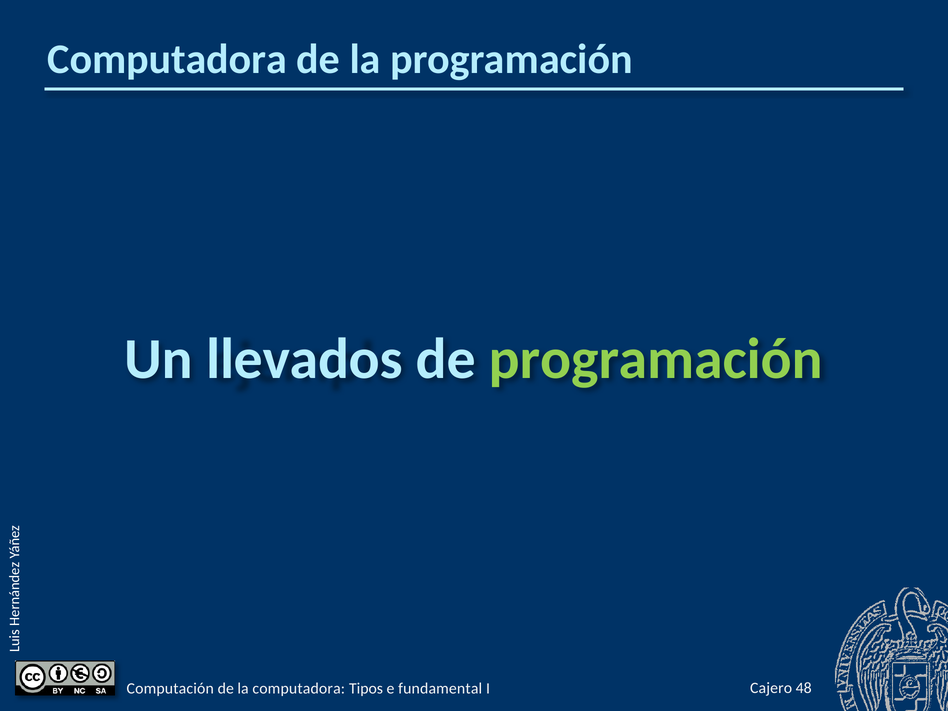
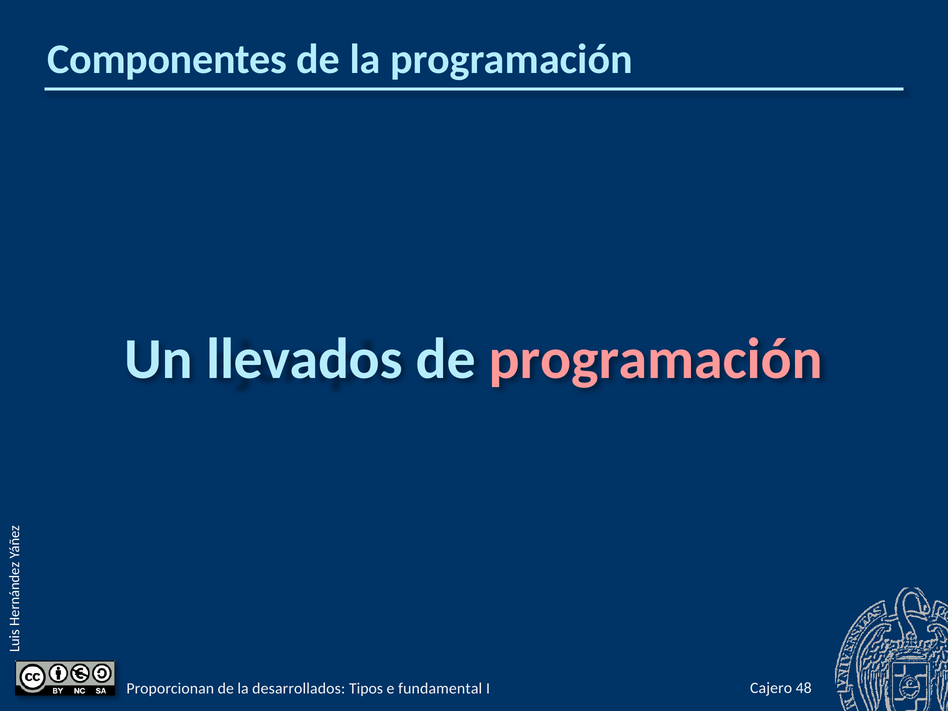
Computadora: Computadora -> Componentes (167, 59)
programación colour: light green -> pink (656, 359)
Computación: Computación -> Proporcionan (170, 688)
la computadora: computadora -> desarrollados (299, 688)
